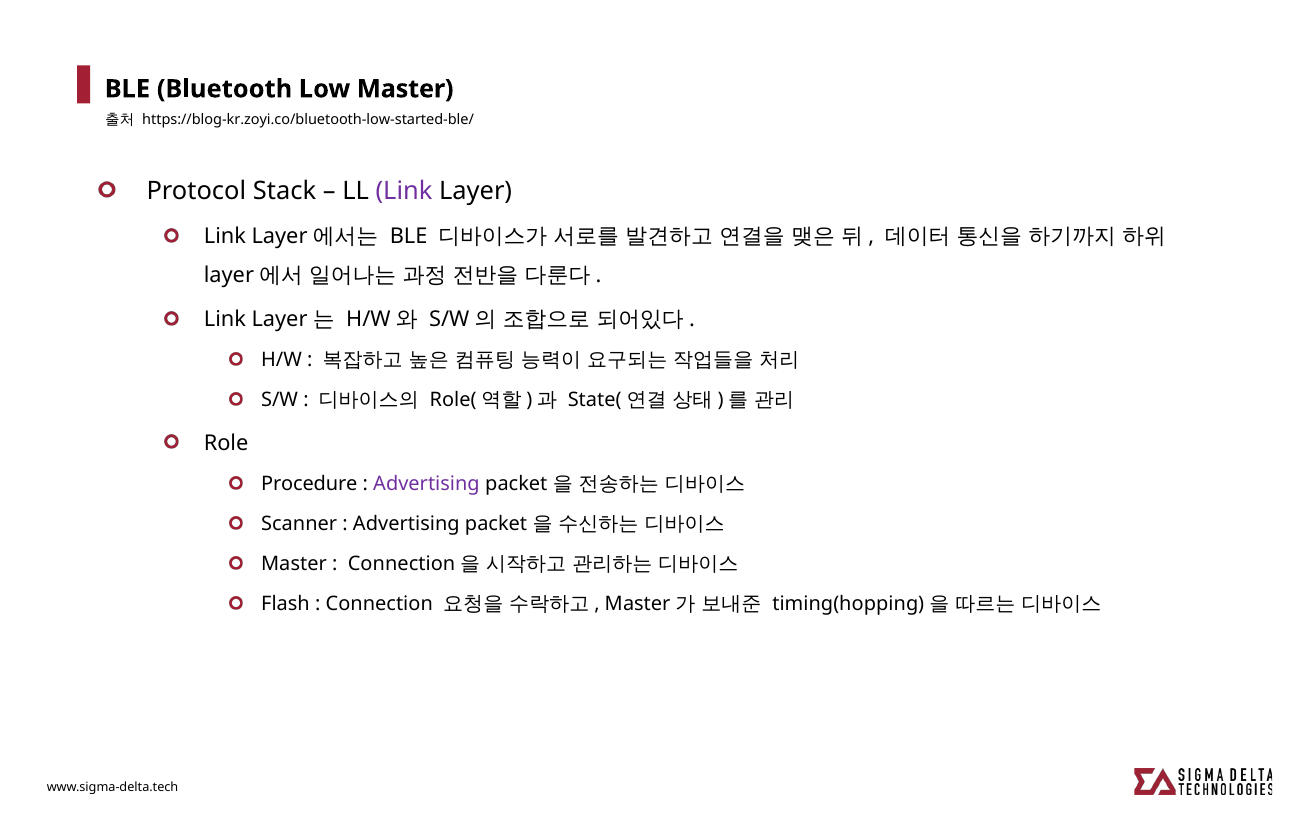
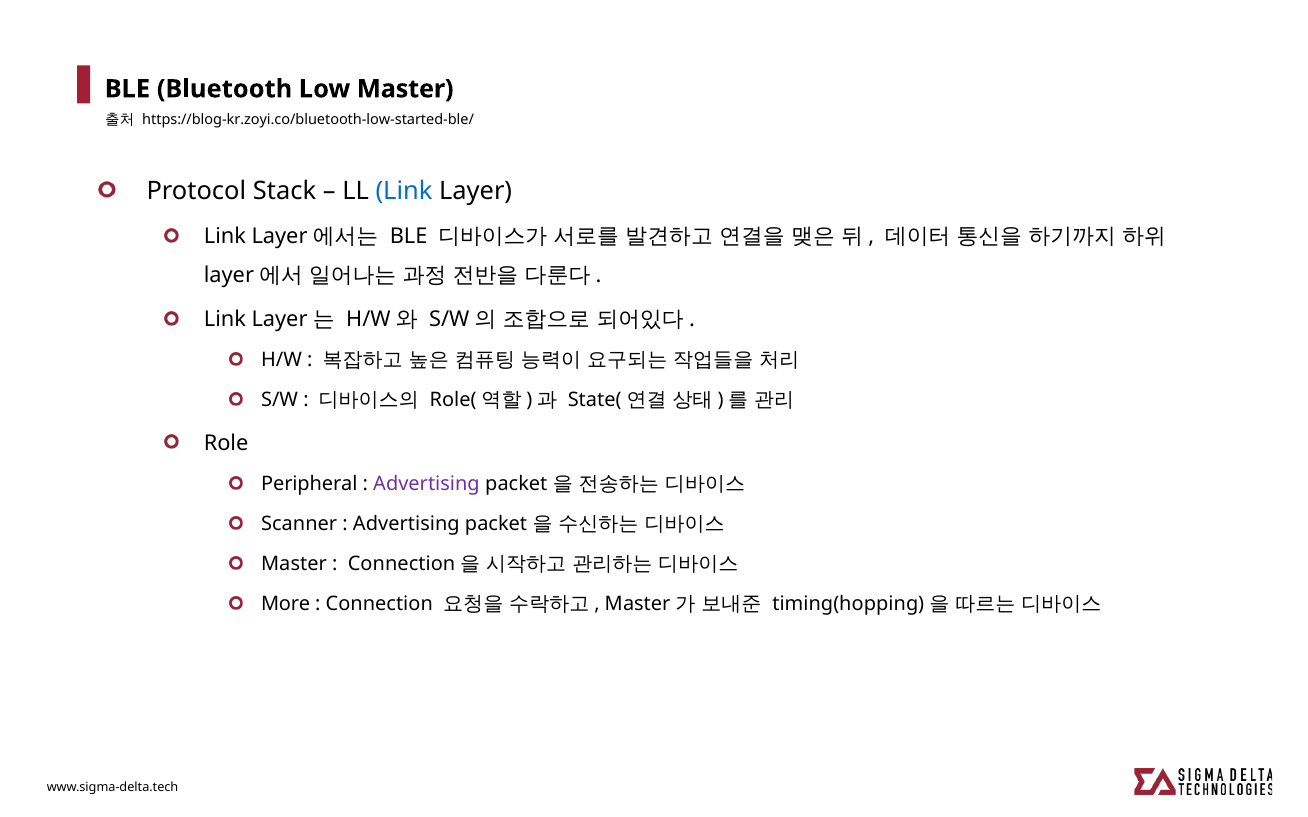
Link colour: purple -> blue (404, 191)
Procedure: Procedure -> Peripheral (309, 484)
Flash: Flash -> More (286, 604)
